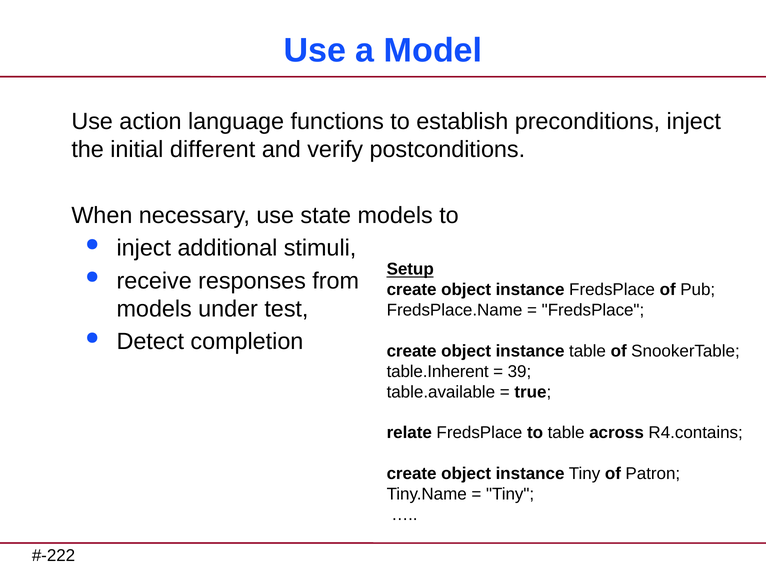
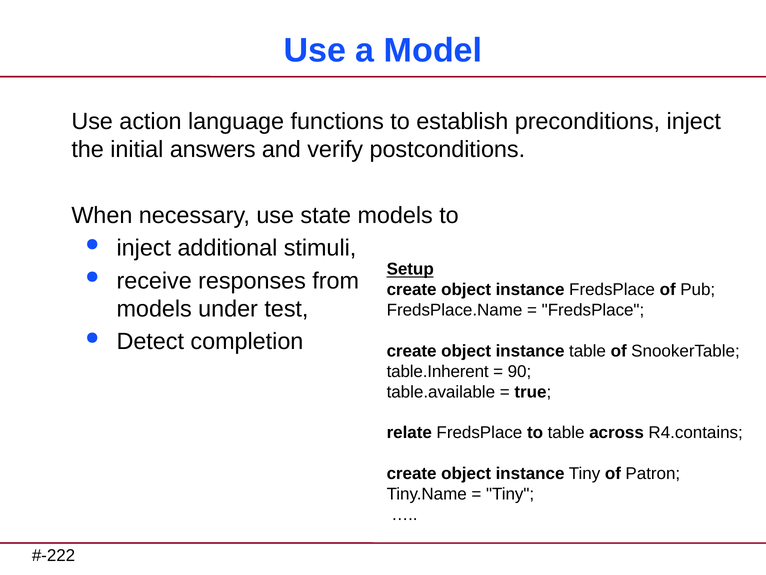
different: different -> answers (213, 150)
39: 39 -> 90 (519, 371)
